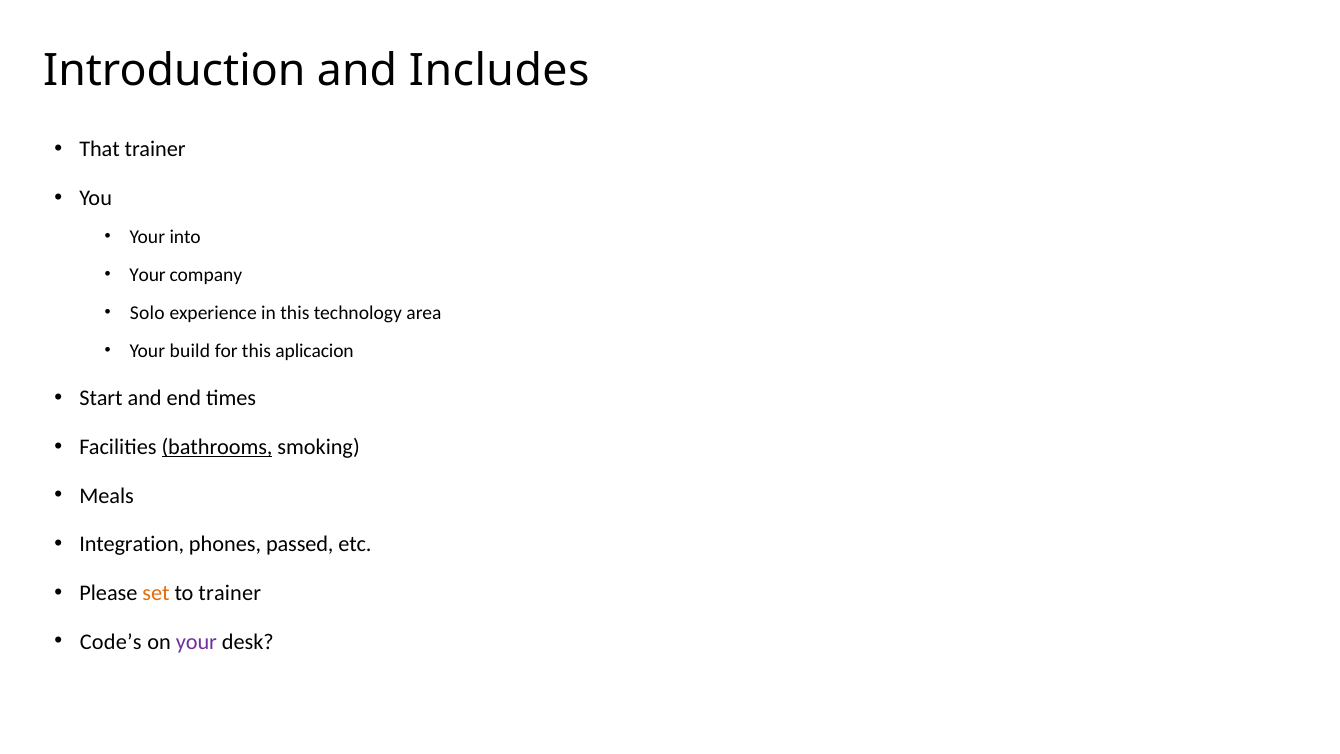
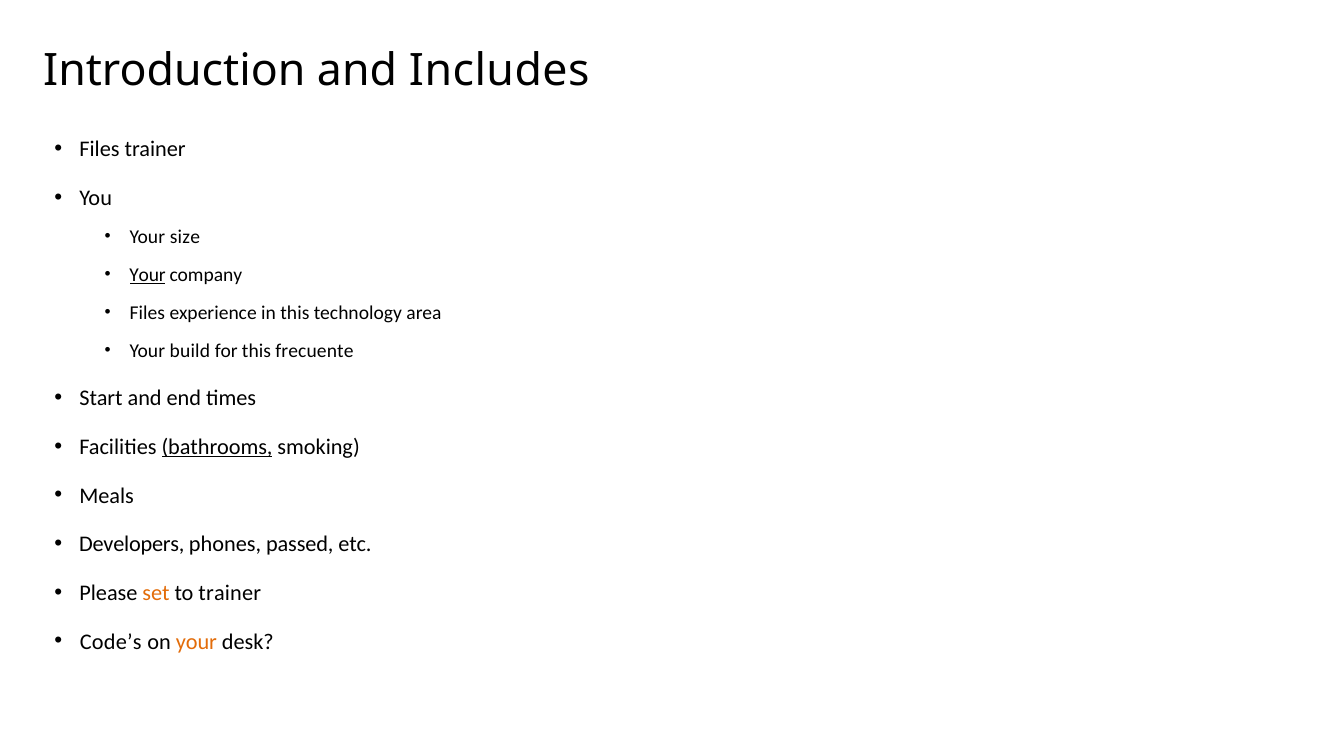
That: That -> Files (100, 149)
into: into -> size (185, 237)
Your underline: none -> present (147, 275)
Solo: Solo -> Files (147, 313)
aplicacion: aplicacion -> frecuente (314, 351)
Integration: Integration -> Developers (132, 544)
your colour: purple -> orange (196, 642)
